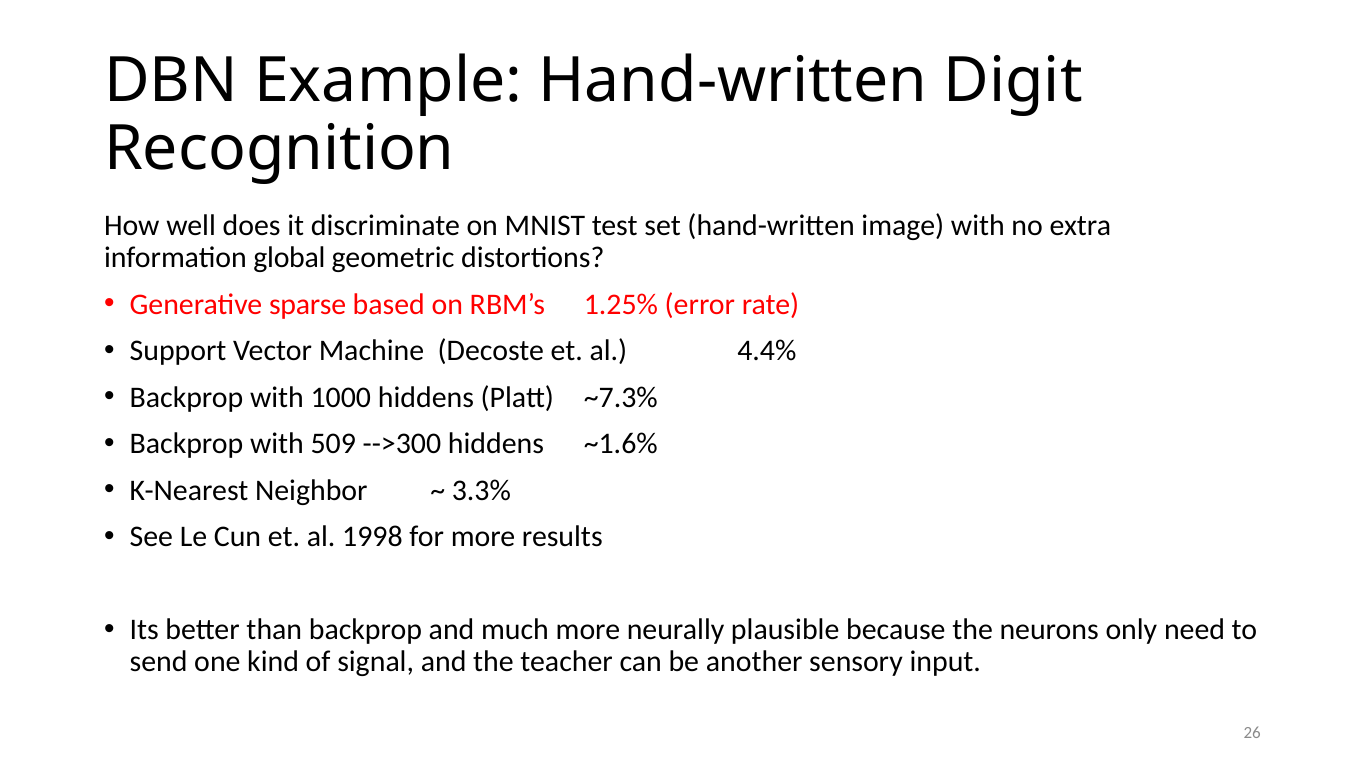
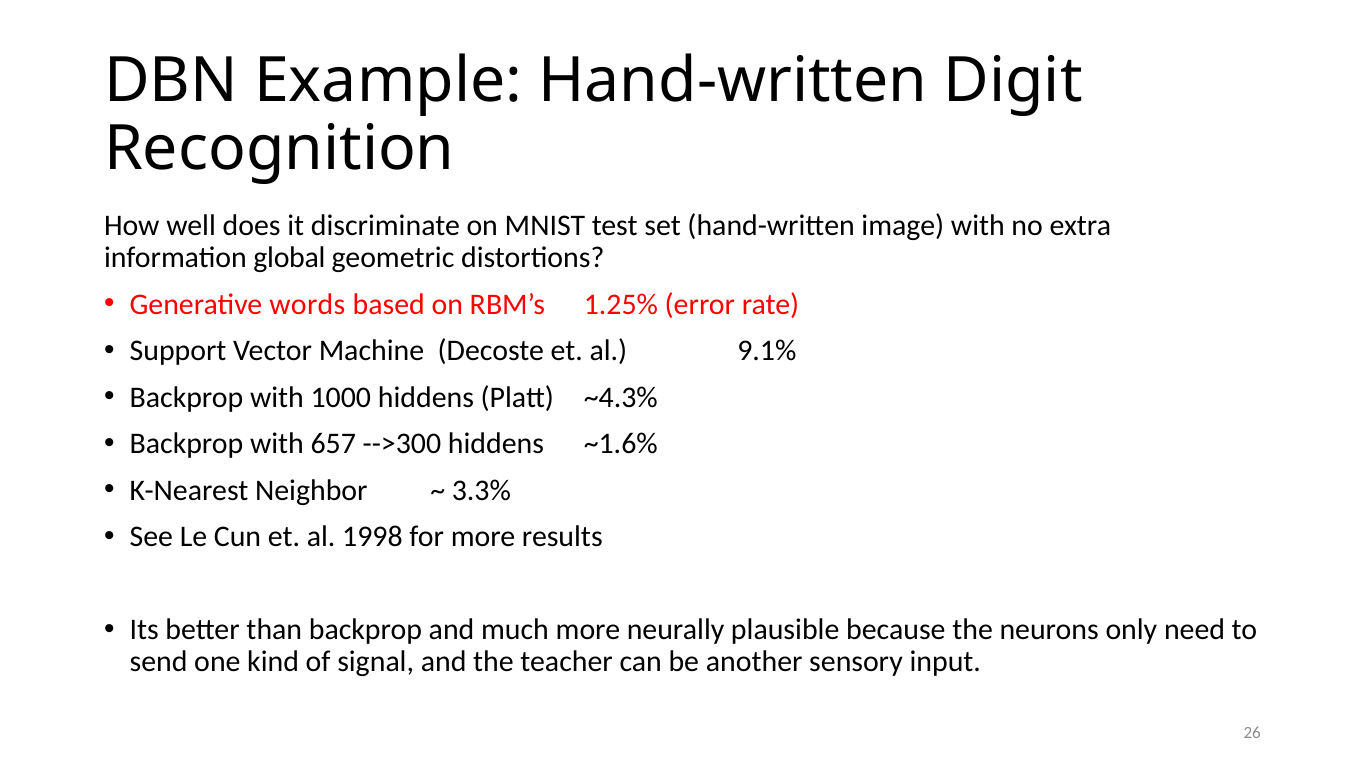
sparse: sparse -> words (307, 304)
4.4%: 4.4% -> 9.1% (767, 351)
~7.3%: ~7.3% -> ~4.3% (621, 397)
509: 509 -> 657 (333, 444)
